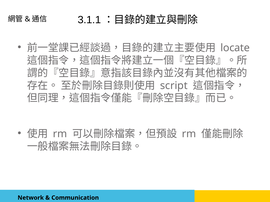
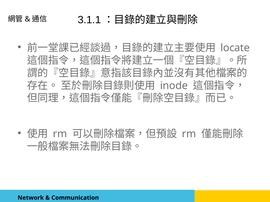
script: script -> inode (174, 86)
